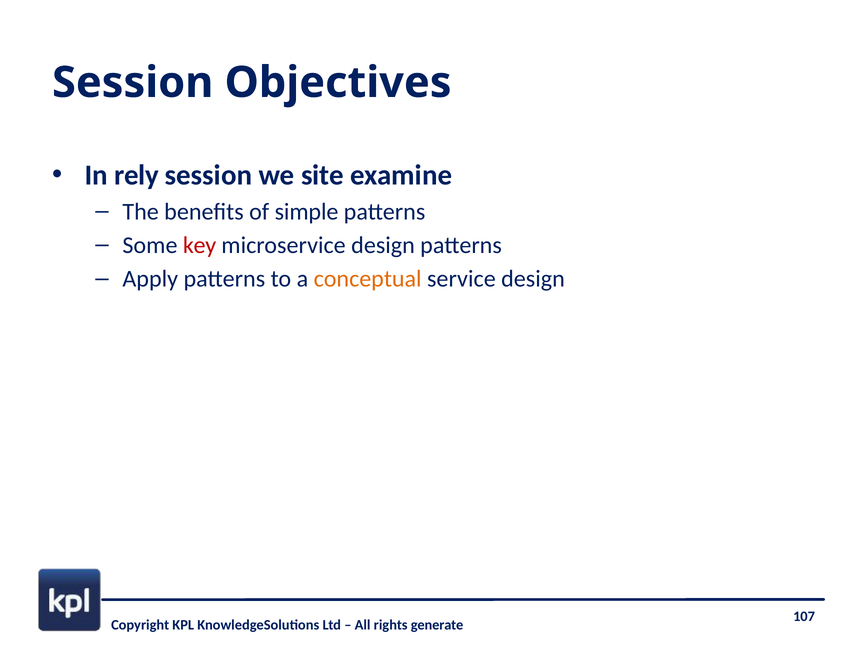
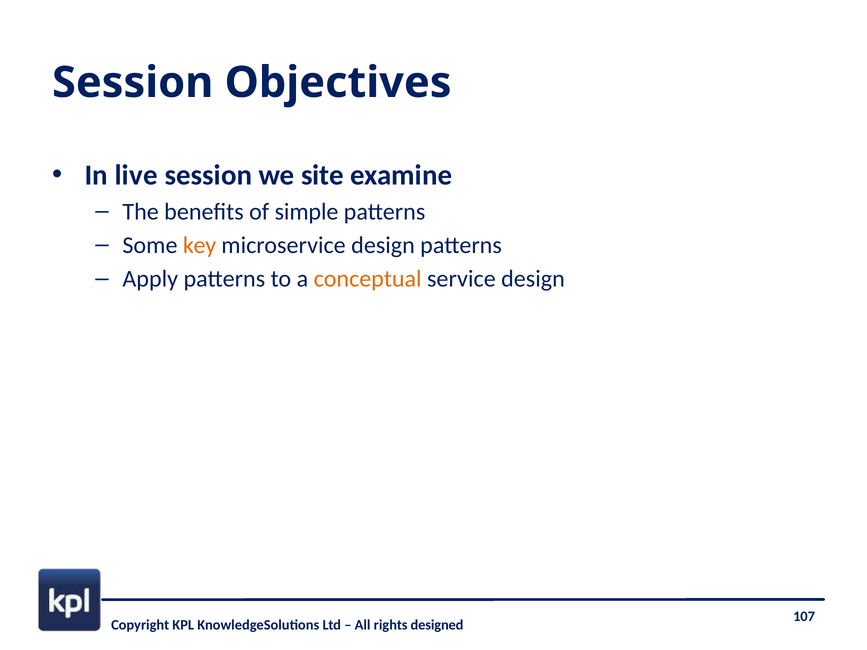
rely: rely -> live (136, 175)
key colour: red -> orange (200, 245)
generate: generate -> designed (437, 625)
